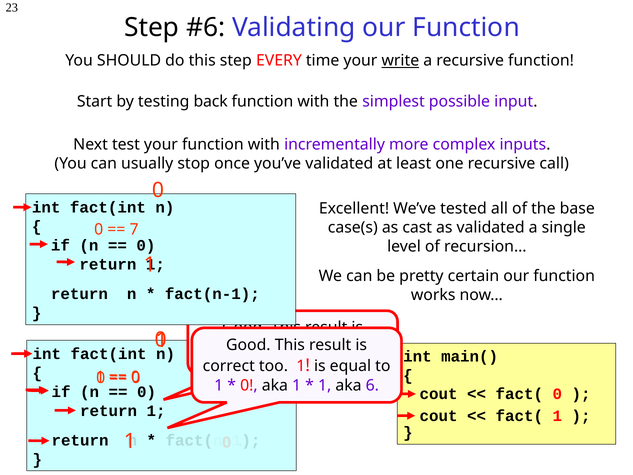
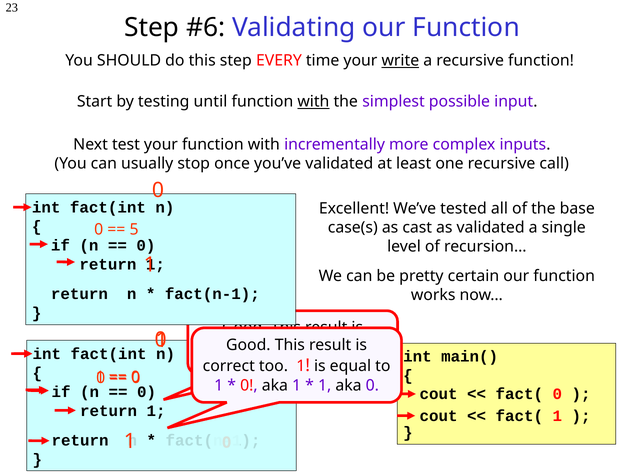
back: back -> until (210, 102)
with underline: none -> present (313, 102)
7: 7 -> 5 (134, 229)
aka 6: 6 -> 0 (372, 385)
